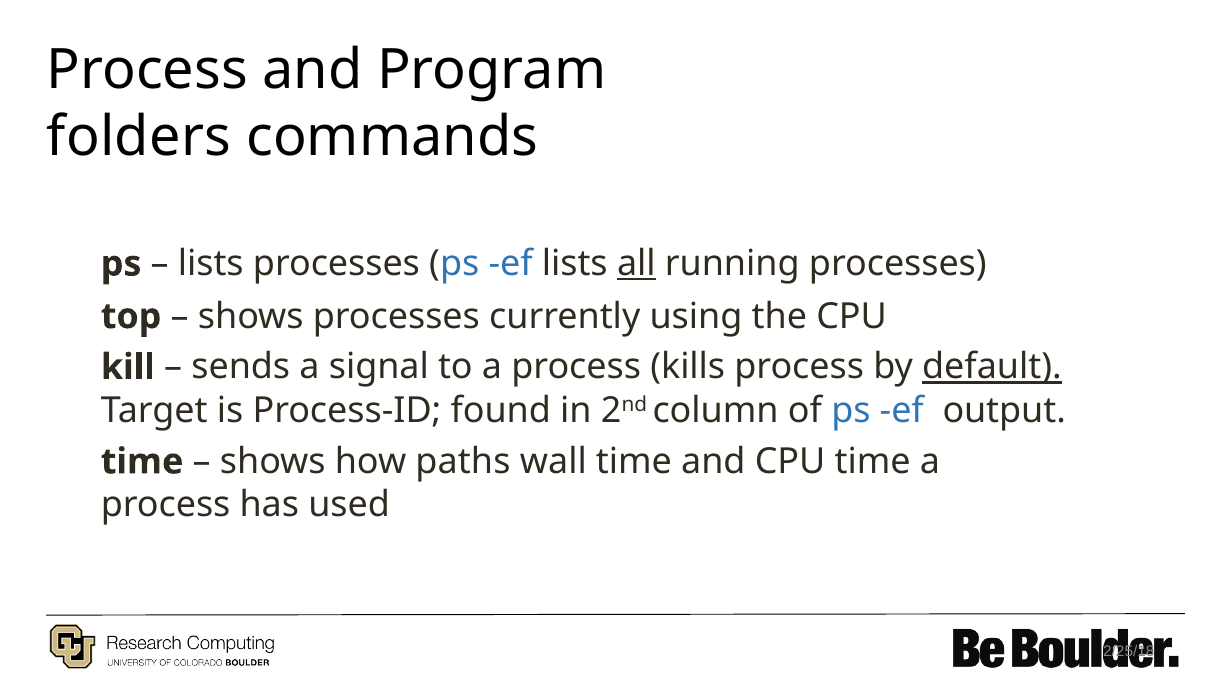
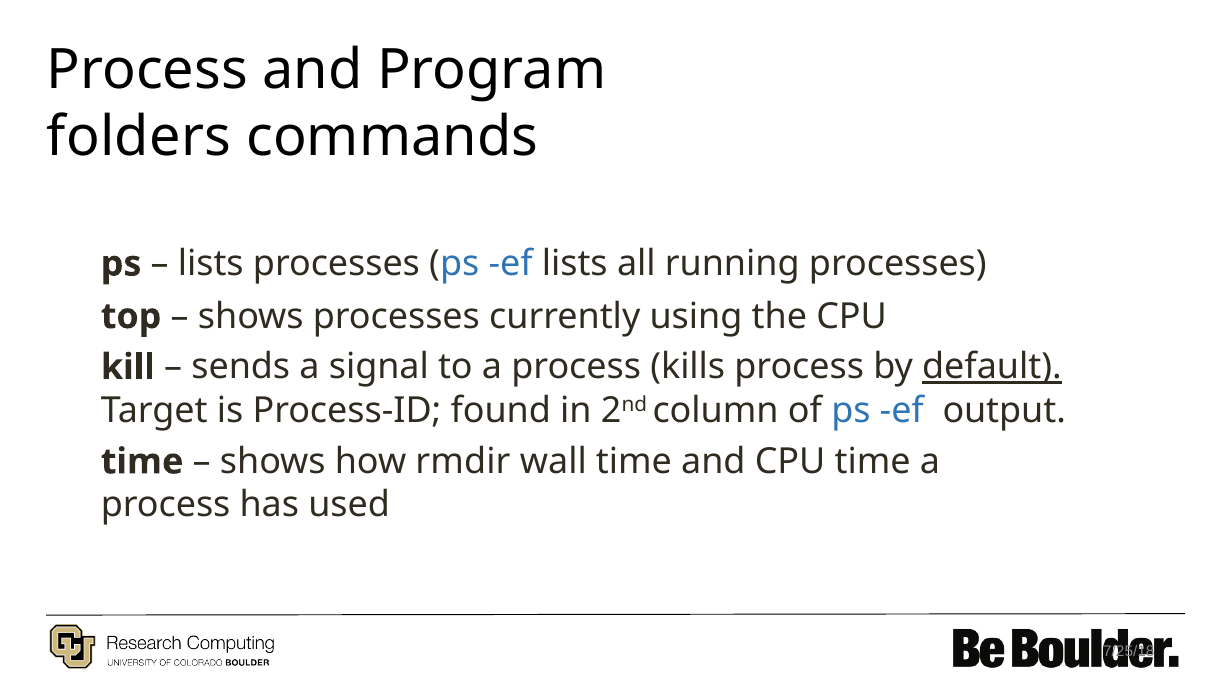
all underline: present -> none (636, 264)
paths: paths -> rmdir (463, 462)
2/25/18: 2/25/18 -> 7/25/18 (1129, 652)
